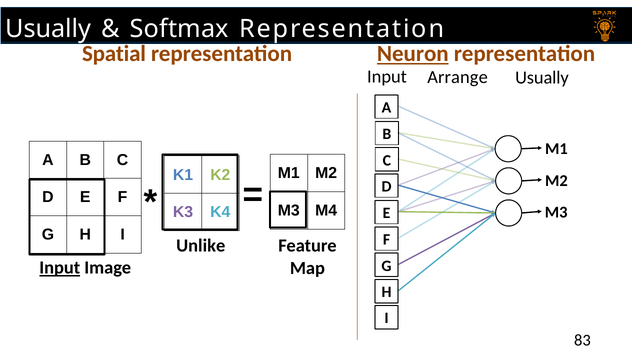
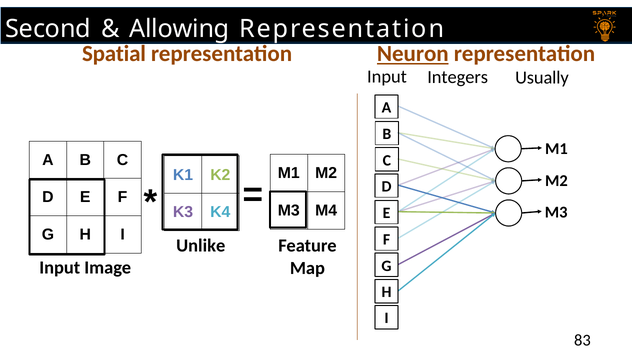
Usually: Usually -> Second (48, 29)
Softmax: Softmax -> Allowing (179, 29)
Arrange: Arrange -> Integers (458, 77)
Input underline: present -> none (60, 267)
